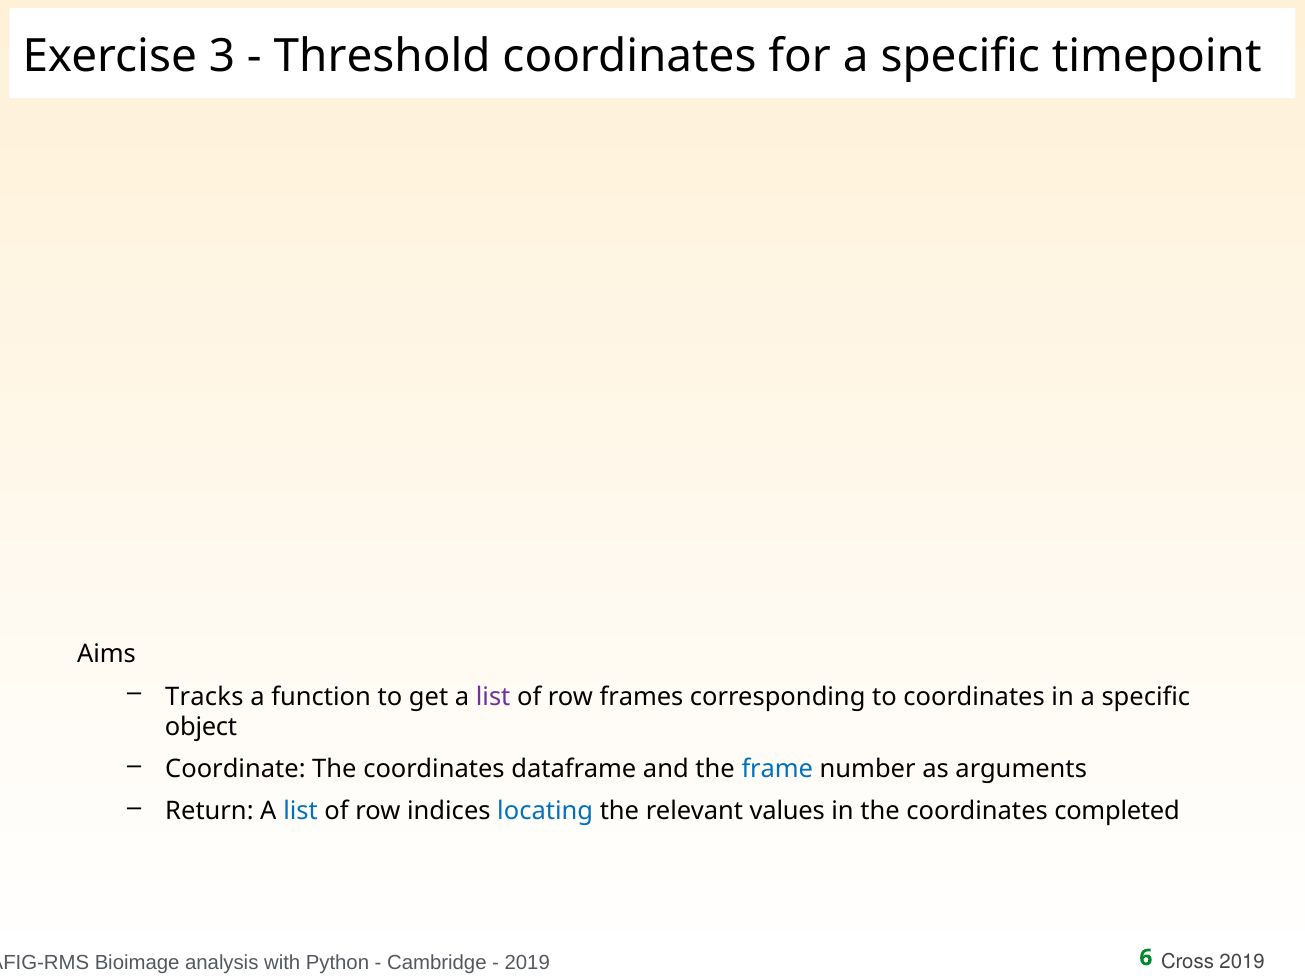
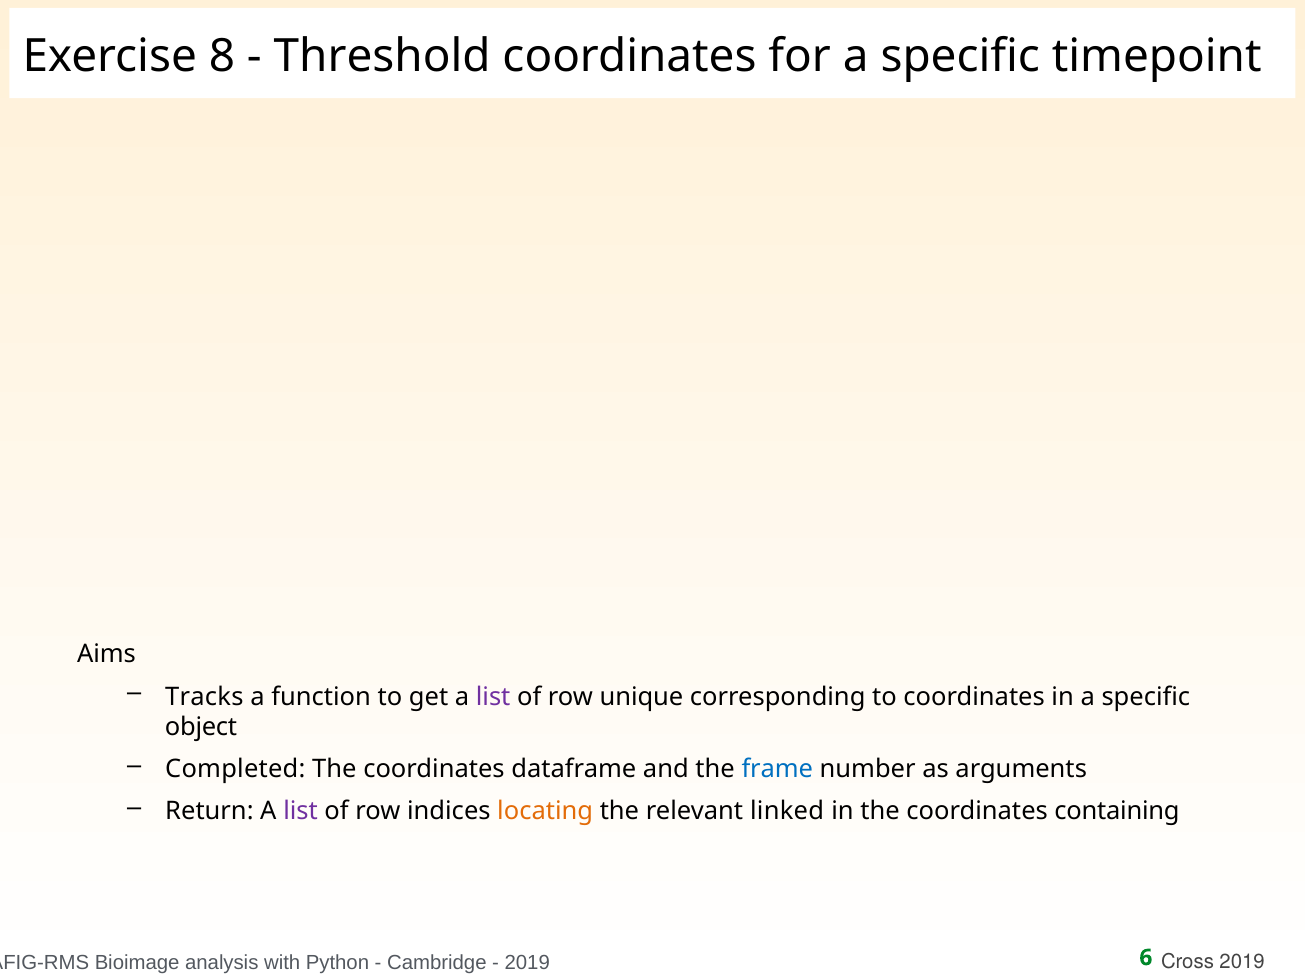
3: 3 -> 8 (222, 56)
frames: frames -> unique (641, 696)
Coordinate: Coordinate -> Completed (235, 769)
list colour: blue -> purple (301, 811)
locating colour: blue -> orange (545, 811)
values: values -> linked (787, 811)
completed: completed -> containing (1117, 811)
